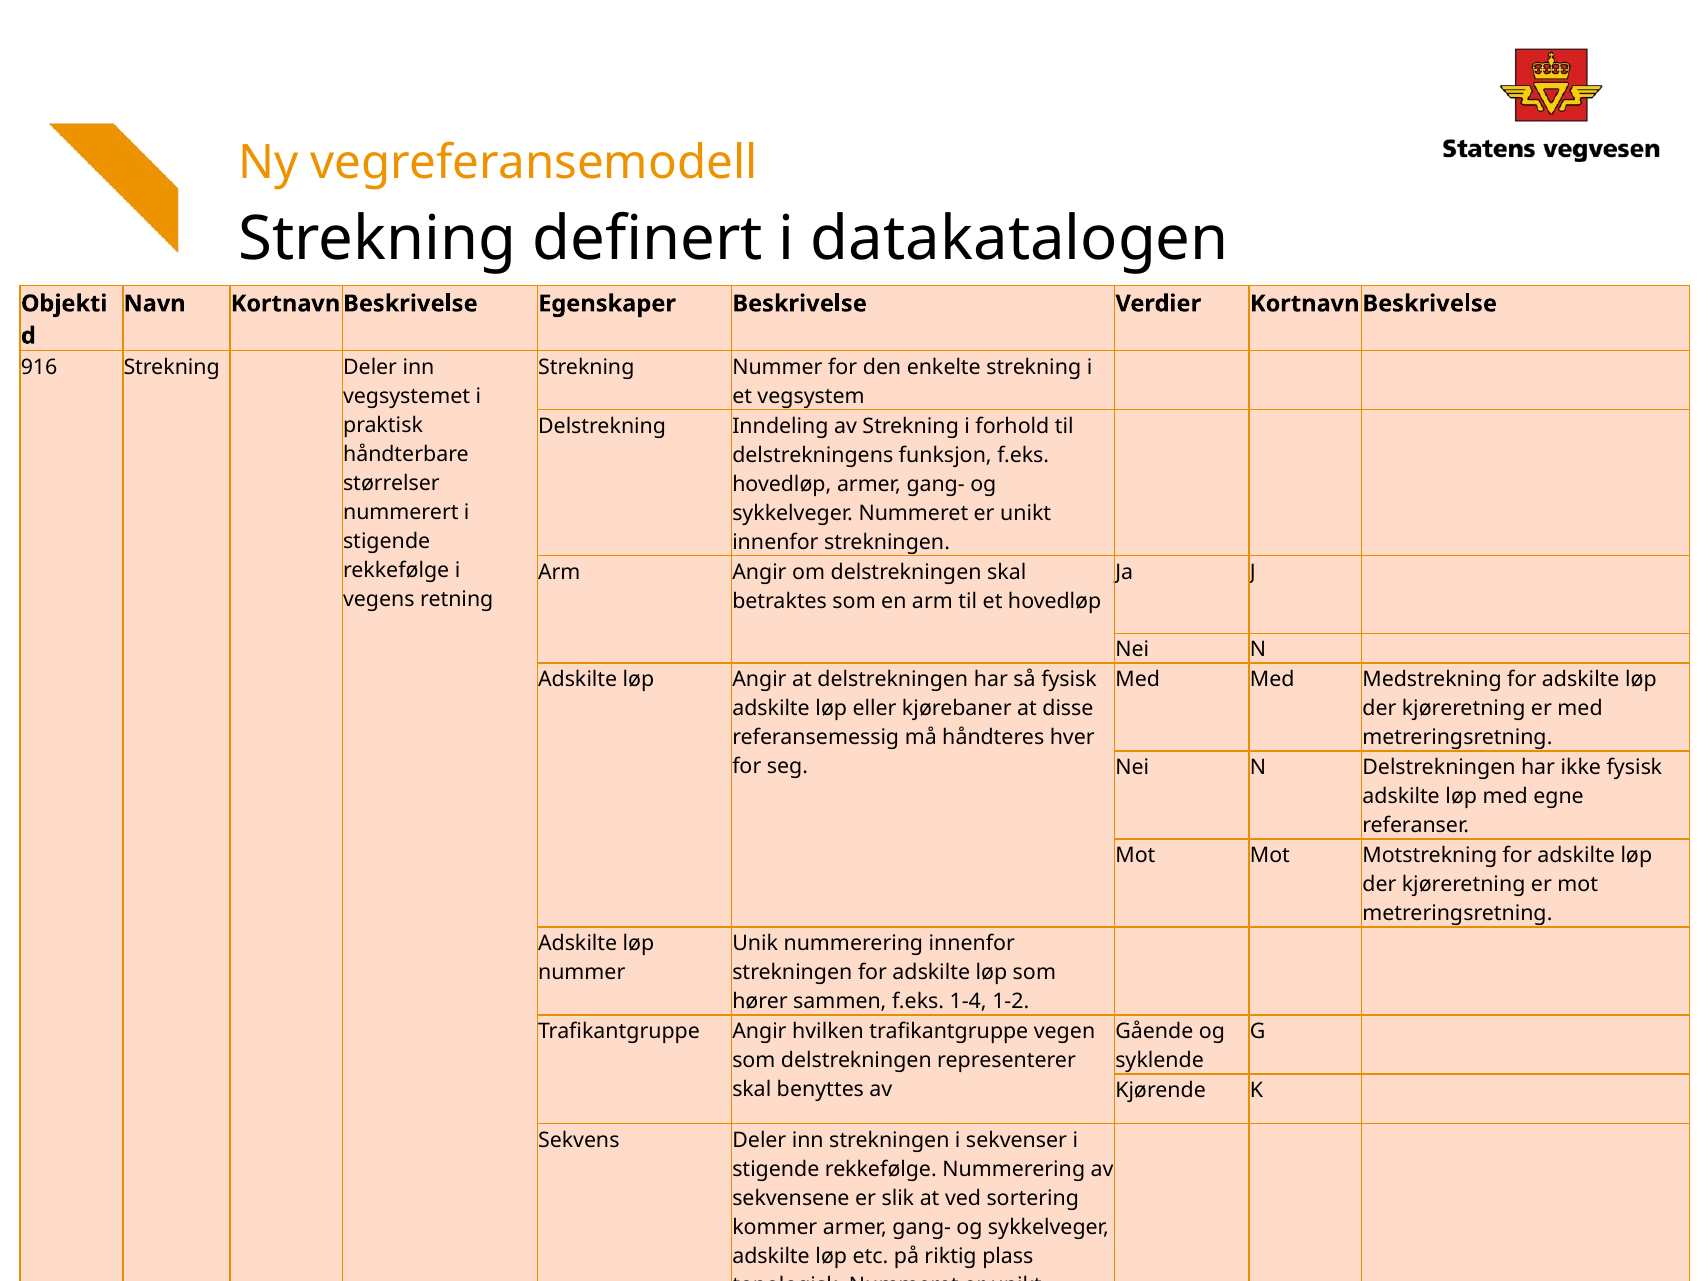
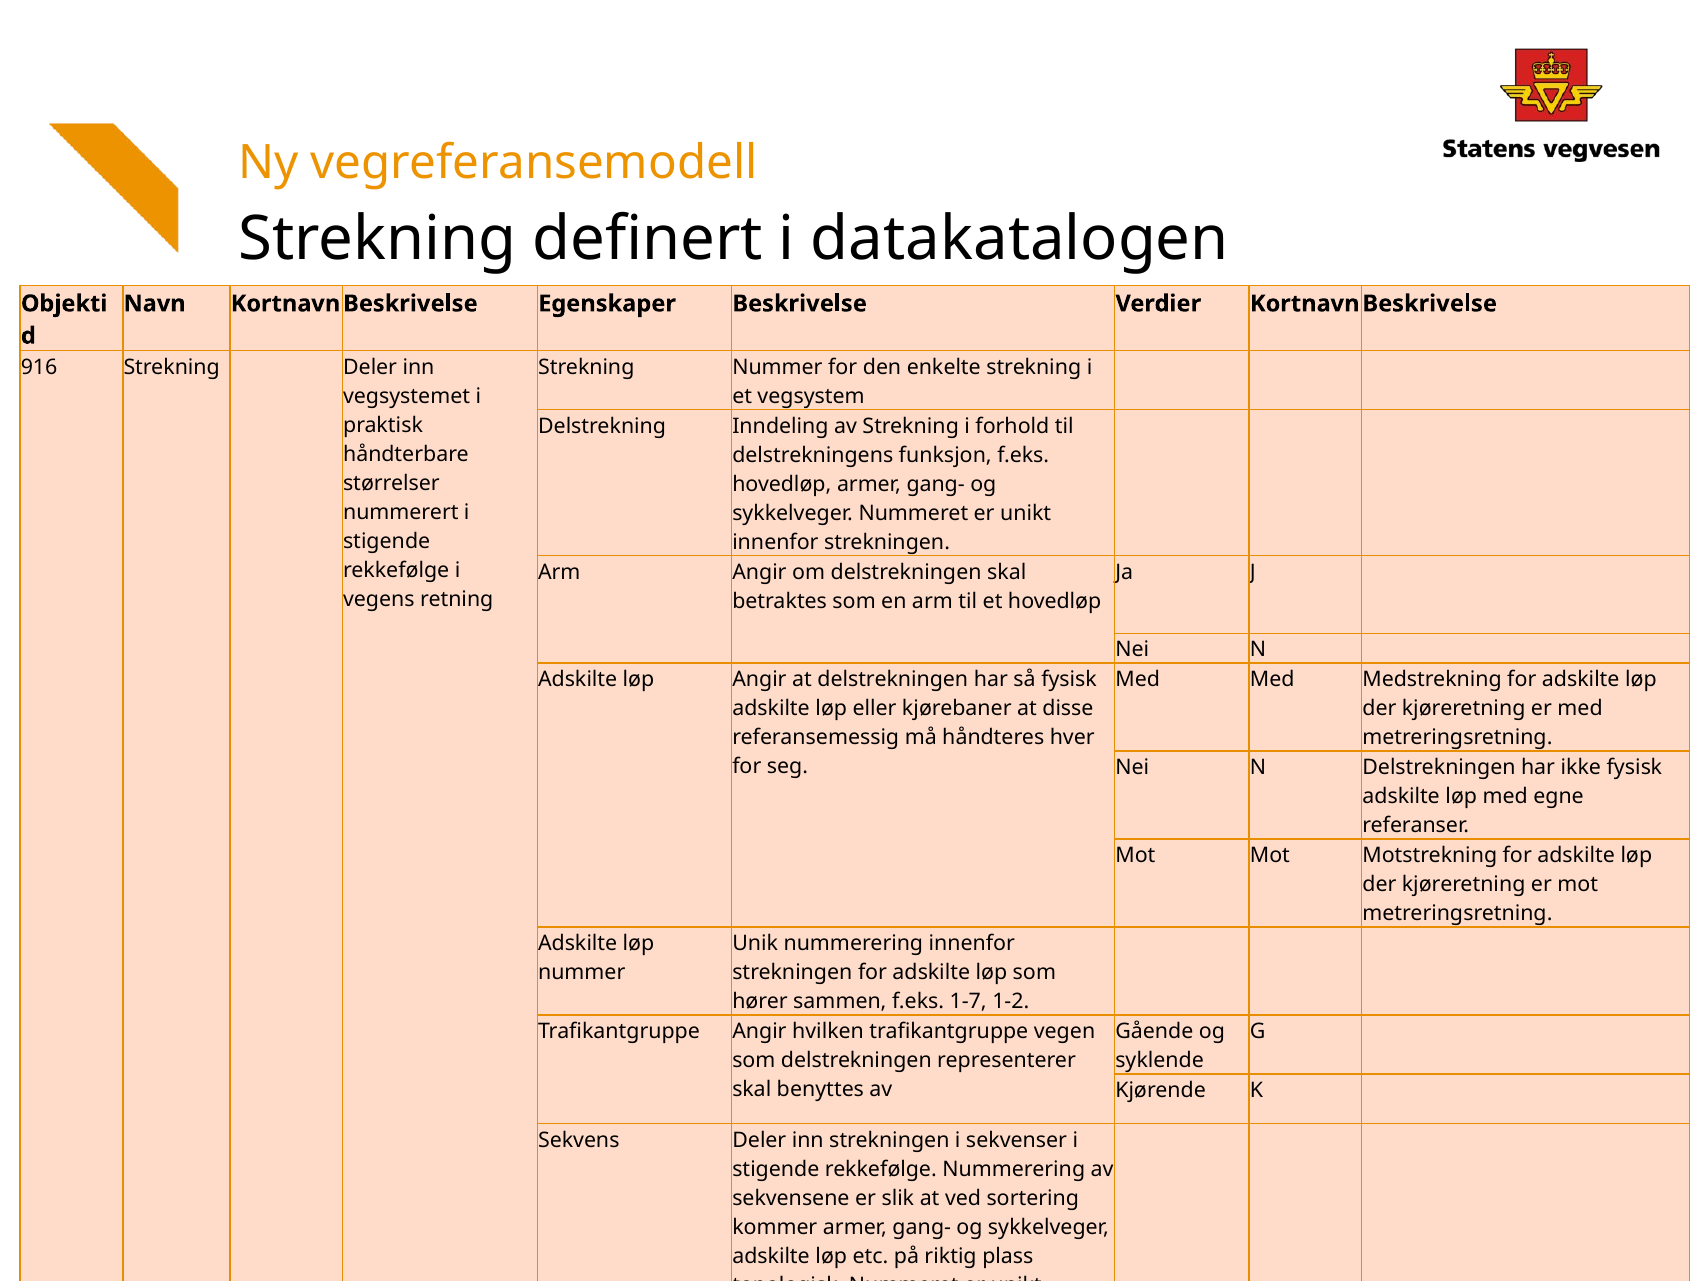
1-4: 1-4 -> 1-7 (968, 1002)
